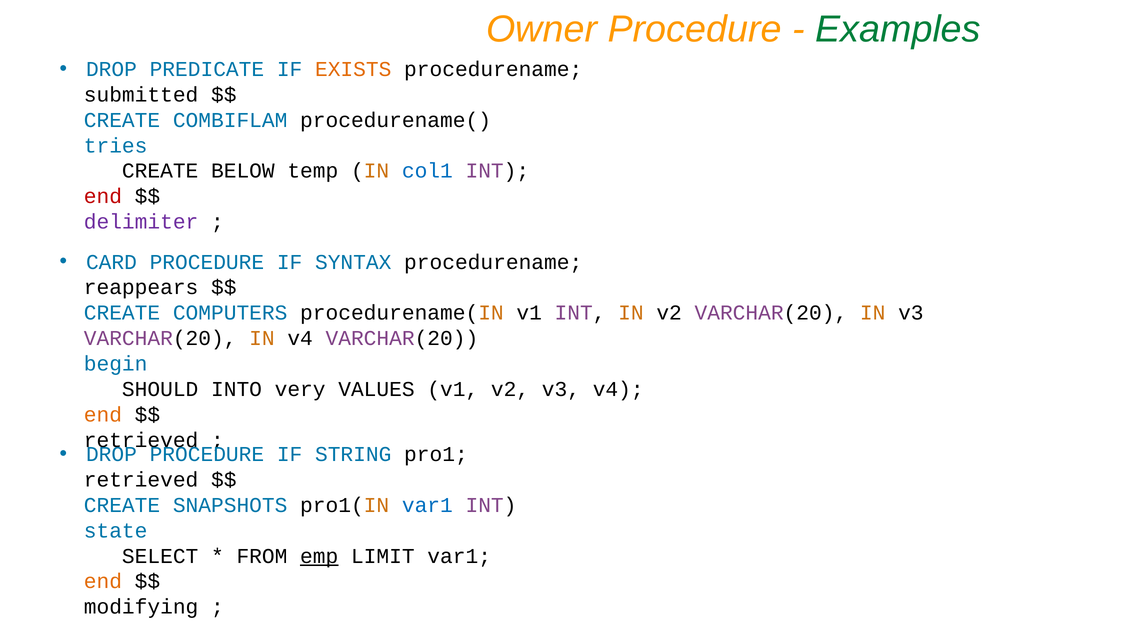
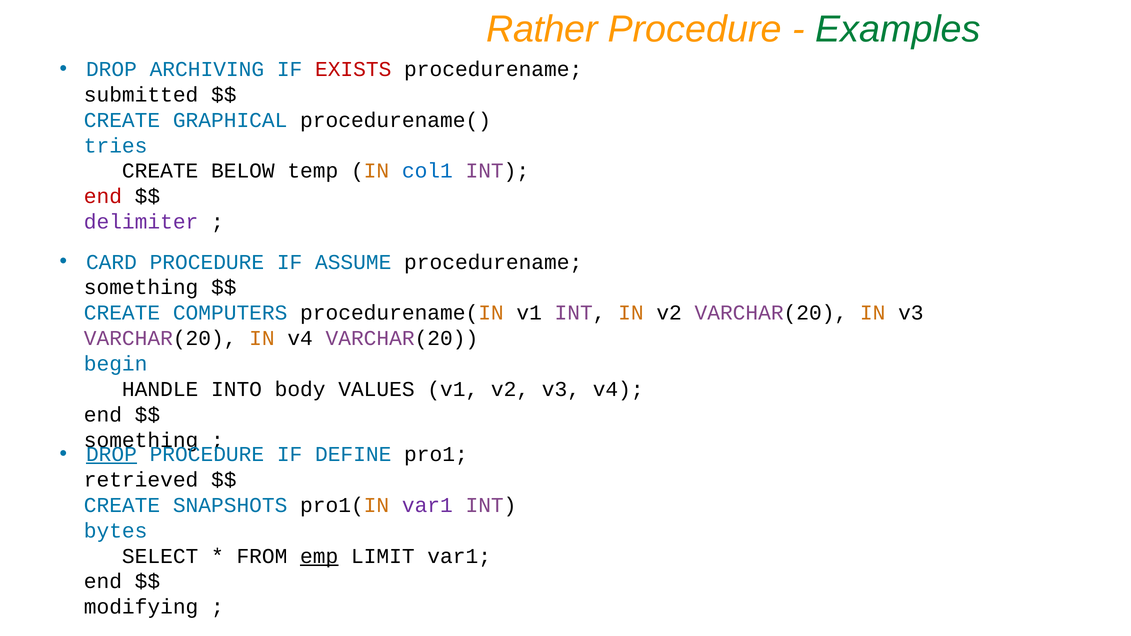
Owner: Owner -> Rather (542, 29)
PREDICATE: PREDICATE -> ARCHIVING (207, 69)
EXISTS colour: orange -> red (353, 69)
COMBIFLAM: COMBIFLAM -> GRAPHICAL (230, 120)
SYNTAX: SYNTAX -> ASSUME (353, 262)
reappears: reappears -> something (141, 288)
SHOULD: SHOULD -> HANDLE (160, 389)
very: very -> body (300, 389)
end colour: orange -> black (103, 415)
retrieved: retrieved -> something (141, 440)
DROP underline: none -> present (111, 454)
STRING: STRING -> DEFINE (353, 454)
var1 colour: blue -> purple (427, 505)
state: state -> bytes (116, 531)
end colour: orange -> black (103, 582)
